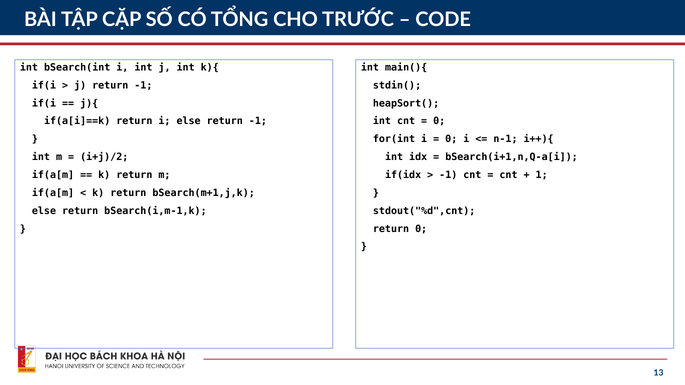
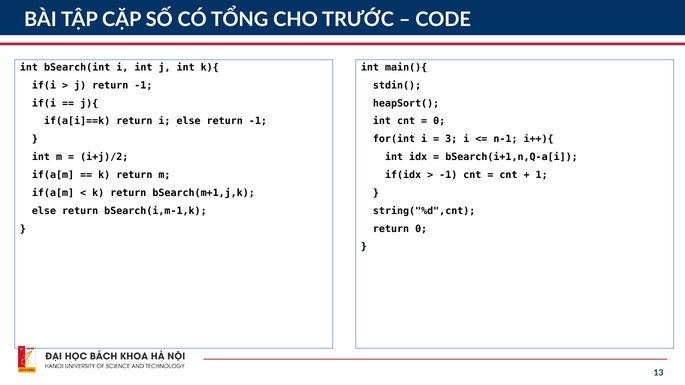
0: 0 -> 3 (451, 139)
stdout("%d",cnt: stdout("%d",cnt -> string("%d",cnt (424, 211)
